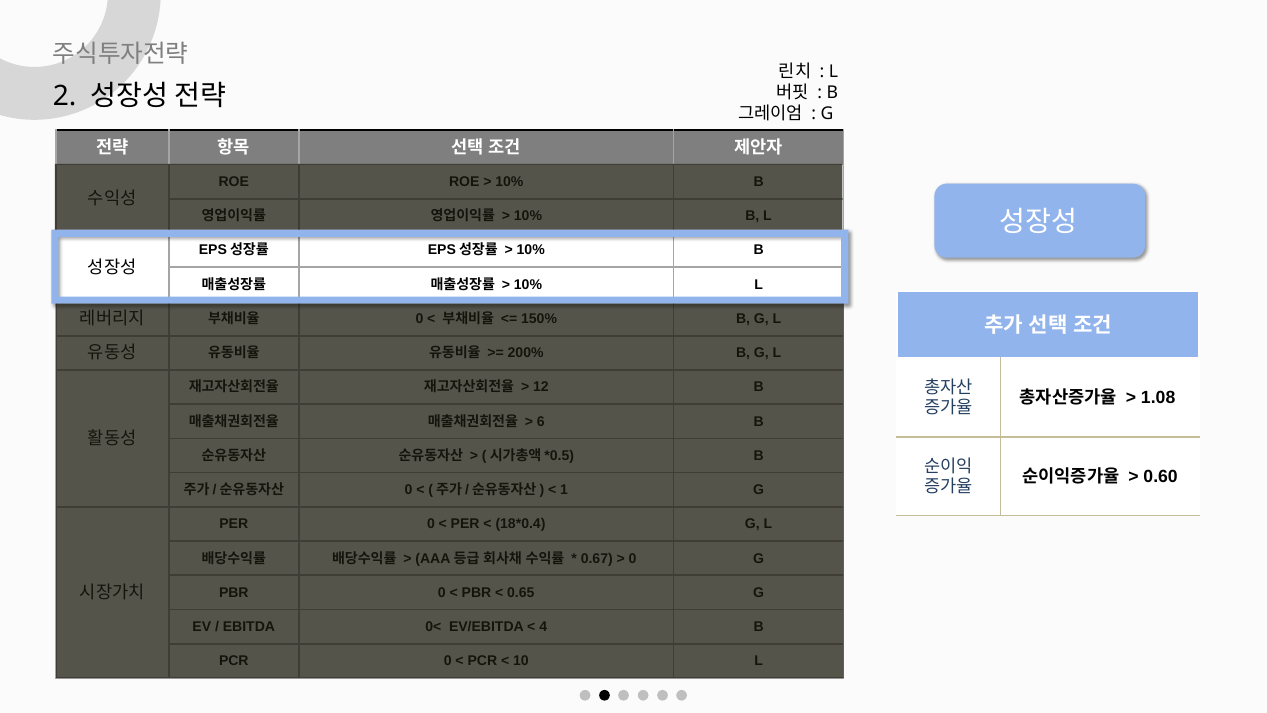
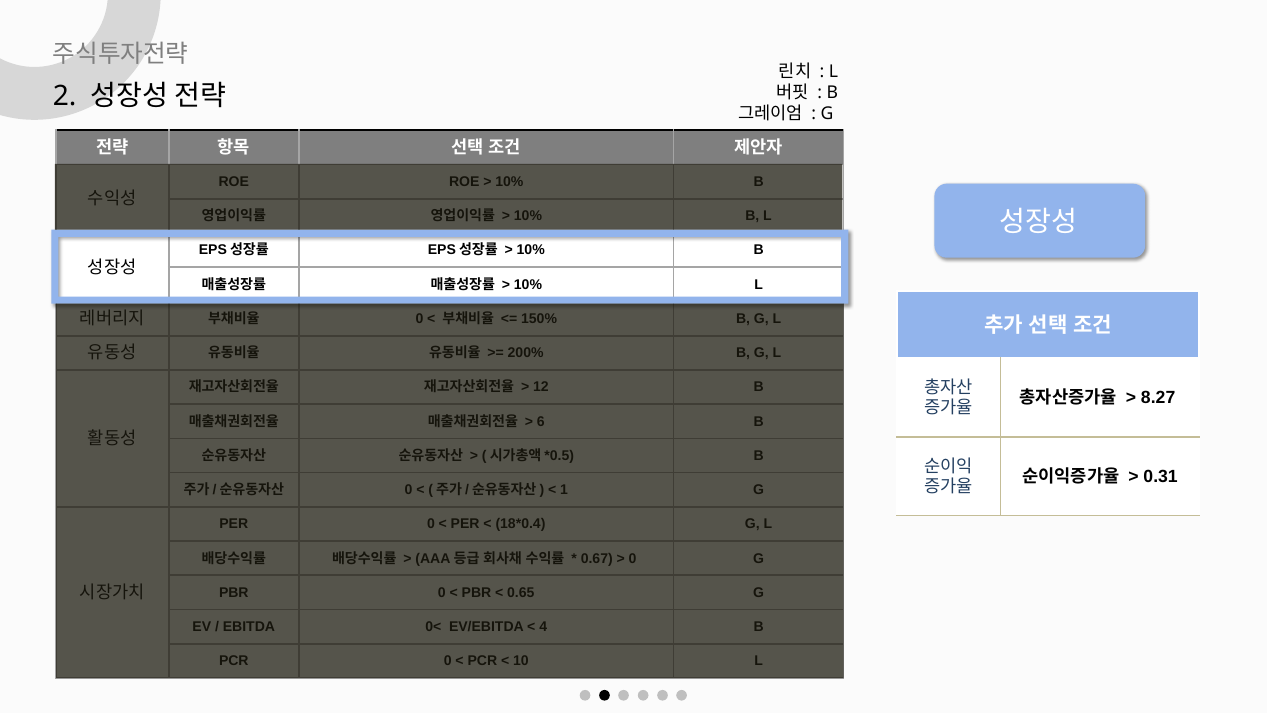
1.08: 1.08 -> 8.27 (1158, 398)
0.60: 0.60 -> 0.31 (1161, 476)
